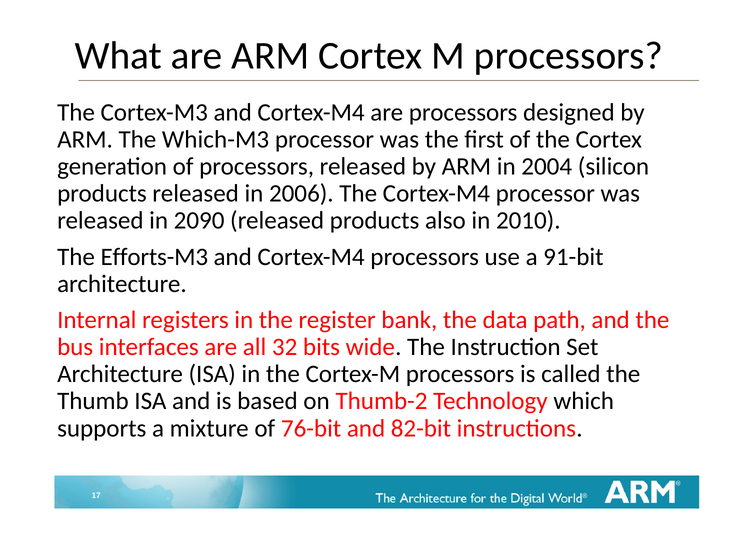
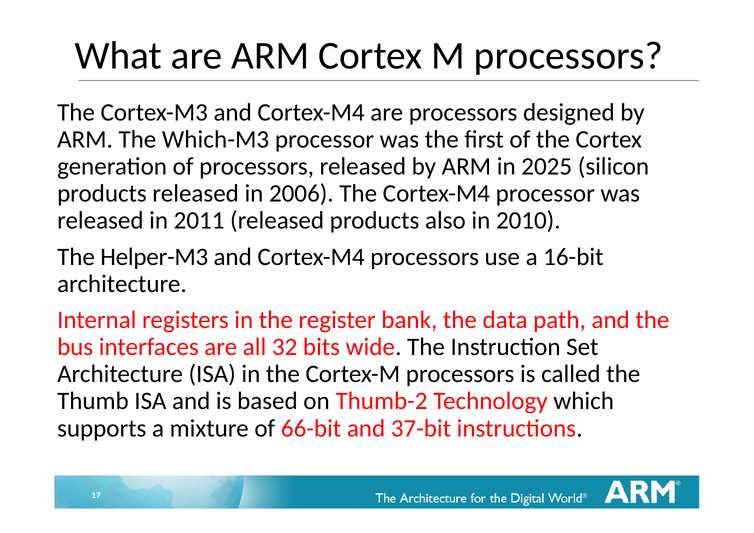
2004: 2004 -> 2025 (547, 166)
2090: 2090 -> 2011 (199, 221)
Efforts-M3: Efforts-M3 -> Helper-M3 (154, 257)
91-bit: 91-bit -> 16-bit (573, 257)
76-bit: 76-bit -> 66-bit (311, 428)
82-bit: 82-bit -> 37-bit (421, 428)
